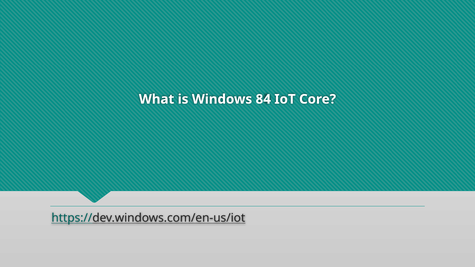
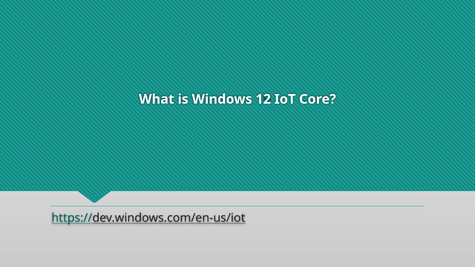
84: 84 -> 12 (263, 99)
